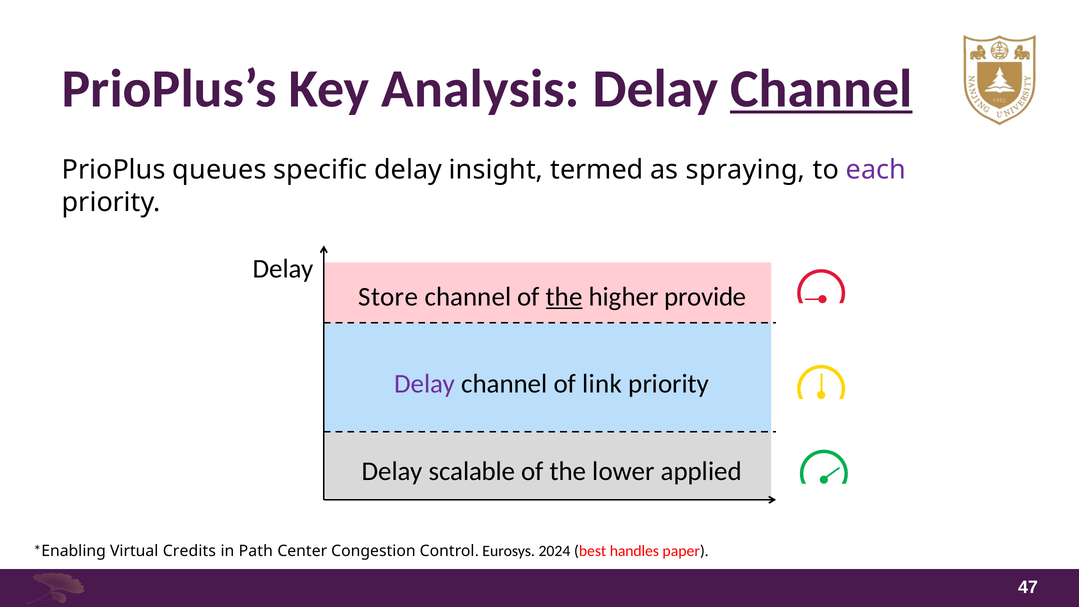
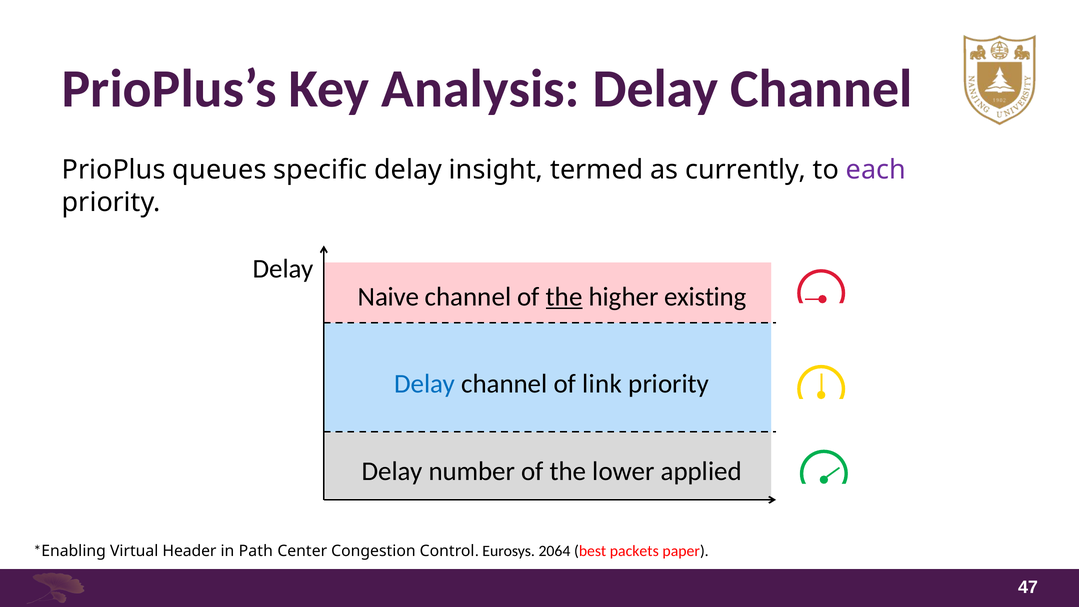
Channel underline: present -> none (821, 89)
spraying: spraying -> currently (746, 170)
Store: Store -> Naive (388, 297)
provide: provide -> existing (705, 297)
Delay colour: purple -> blue (425, 384)
scalable: scalable -> number (472, 471)
Credits: Credits -> Header (189, 551)
2024: 2024 -> 2064 (554, 551)
handles: handles -> packets (634, 551)
